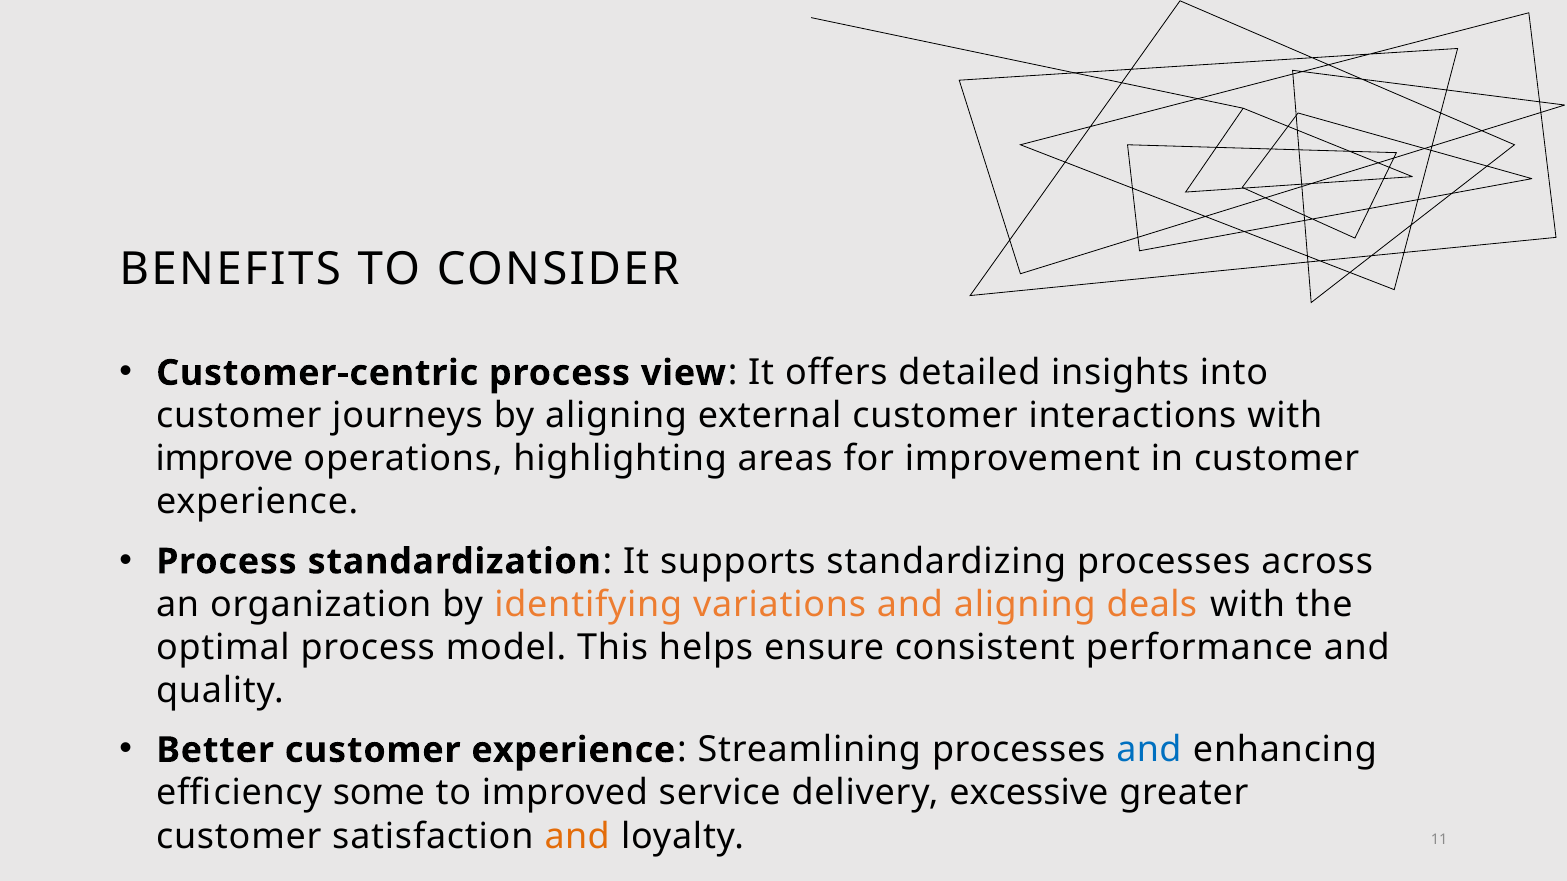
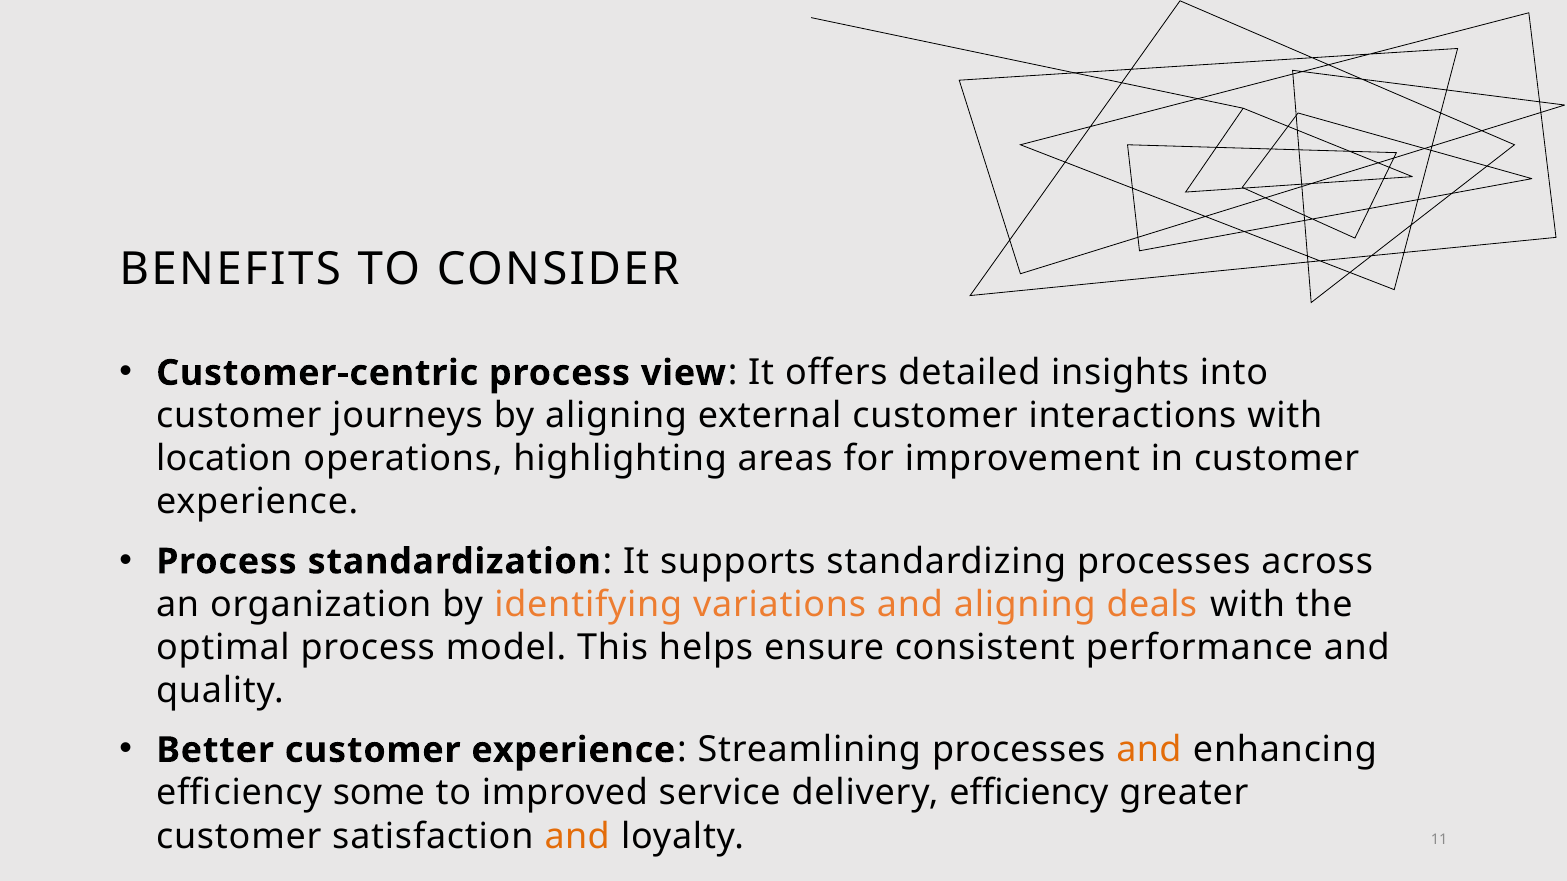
improve: improve -> location (224, 459)
and colour: blue -> orange (1149, 750)
delivery excessive: excessive -> efficiency (1029, 794)
